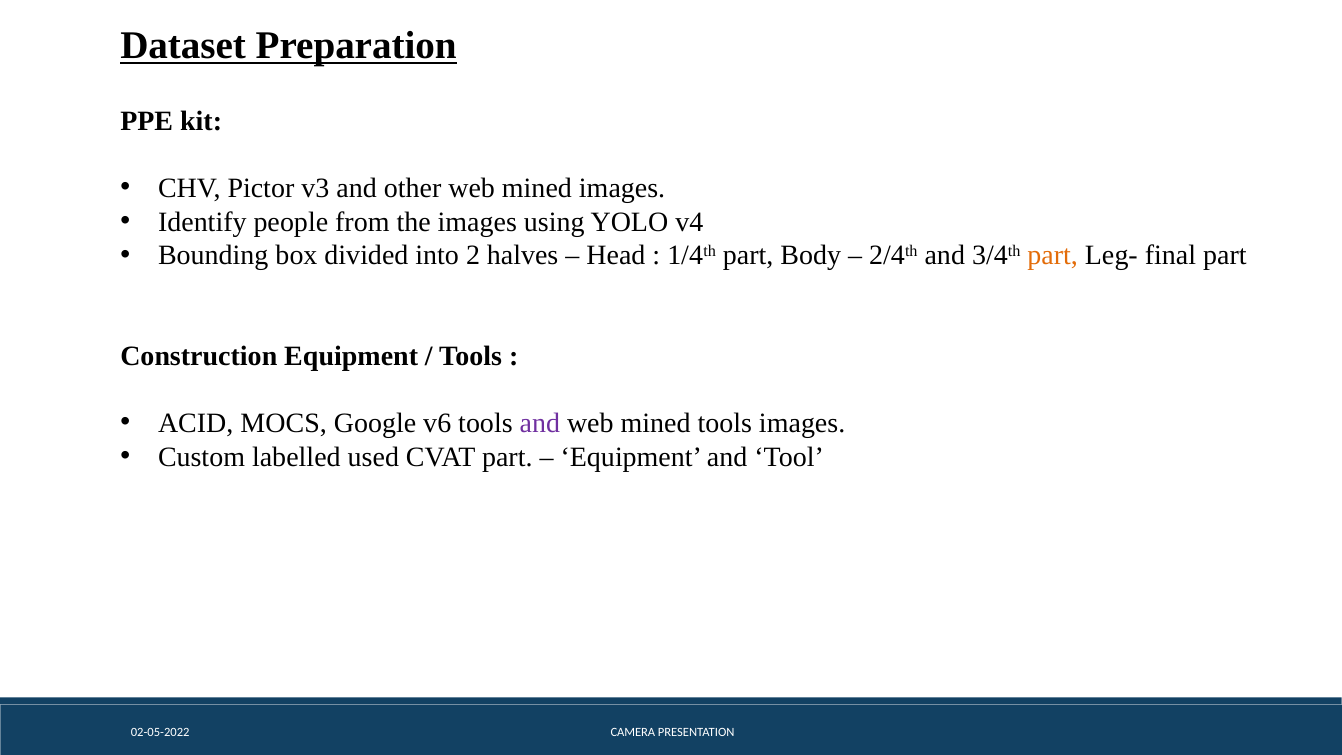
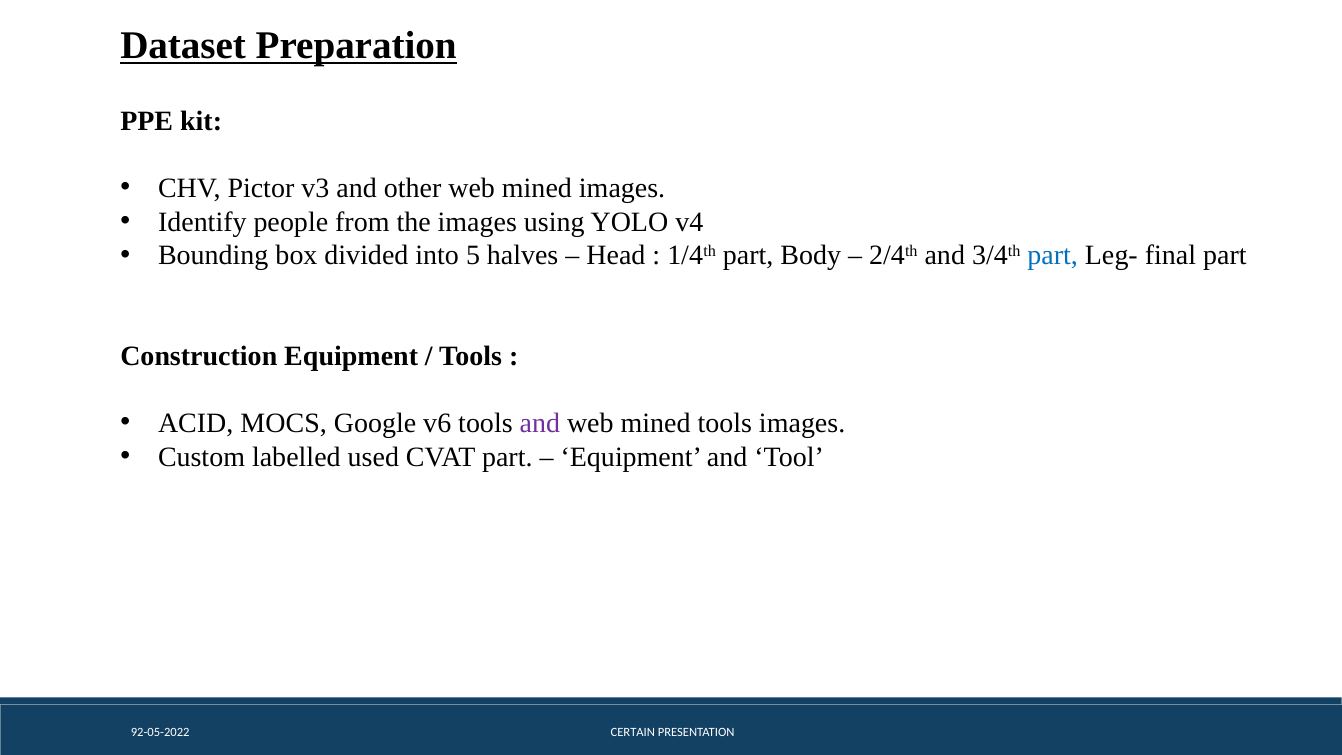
2: 2 -> 5 (473, 255)
part colour: orange -> blue (1053, 255)
02-05-2022: 02-05-2022 -> 92-05-2022 (160, 732)
CAMERA: CAMERA -> CERTAIN (633, 732)
